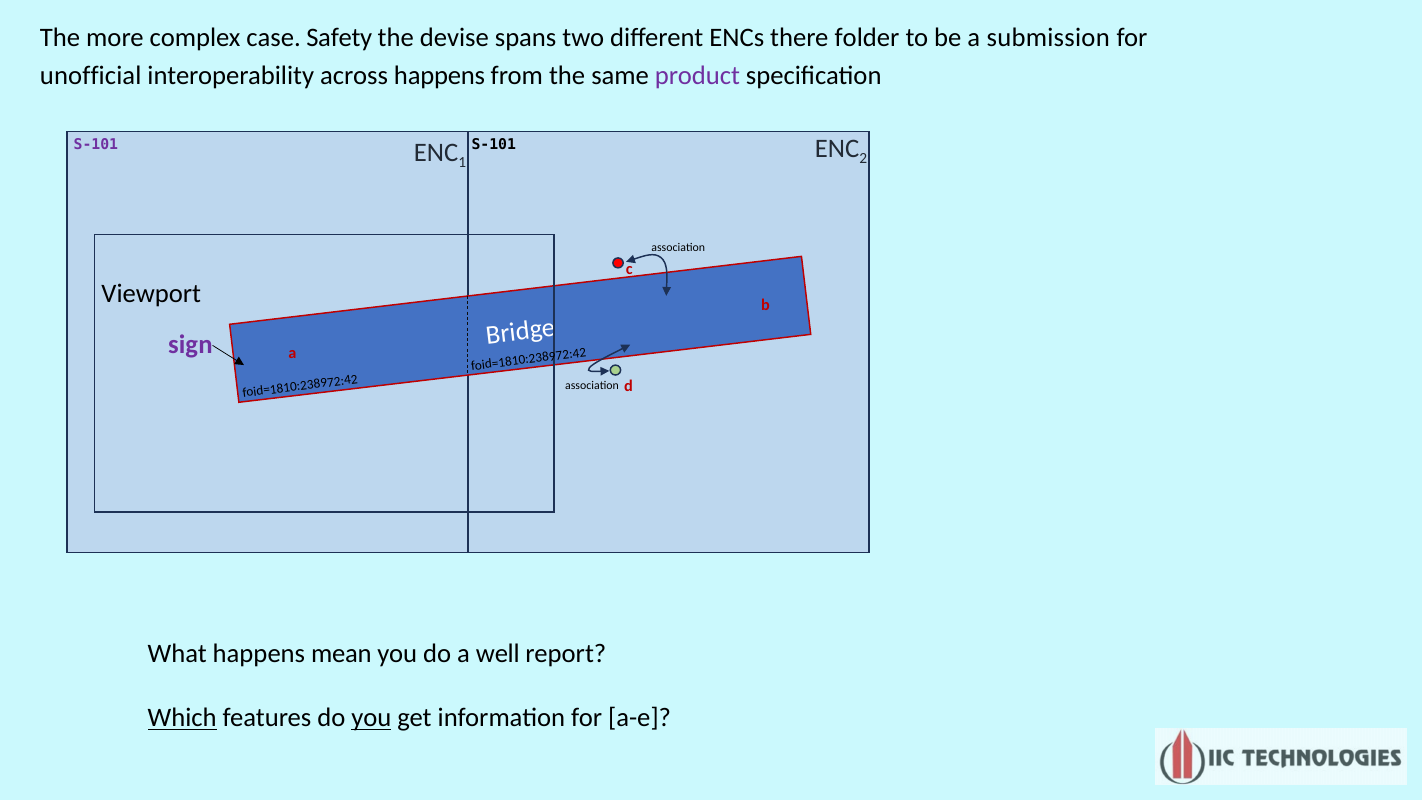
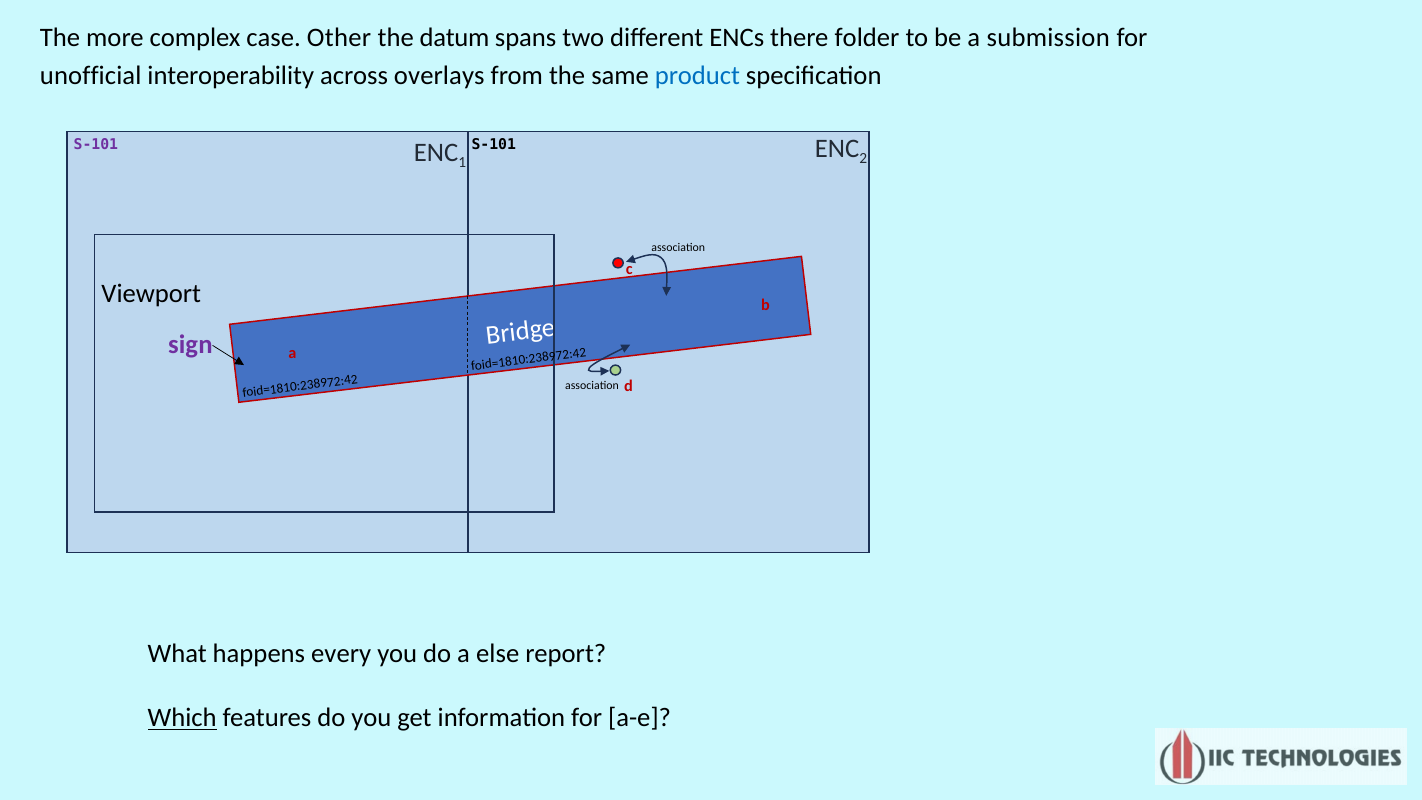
Safety: Safety -> Other (339, 37)
devise: devise -> datum (454, 37)
across happens: happens -> overlays (439, 76)
product colour: purple -> blue (697, 76)
mean: mean -> every (341, 654)
well: well -> else (498, 654)
you underline: present -> none (371, 718)
